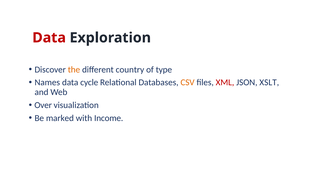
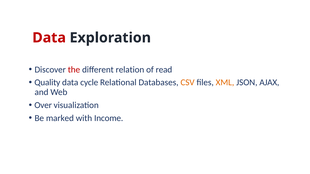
the colour: orange -> red (74, 70)
country: country -> relation (130, 70)
type: type -> read (164, 70)
Names: Names -> Quality (47, 83)
XML colour: red -> orange (225, 83)
XSLT: XSLT -> AJAX (269, 83)
